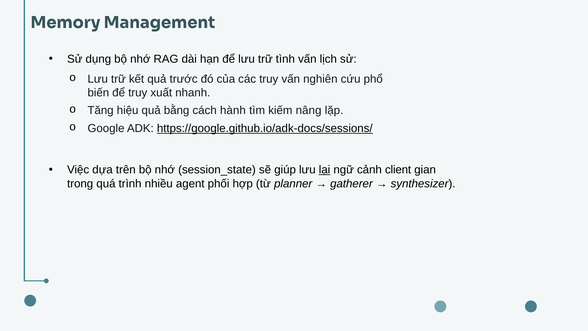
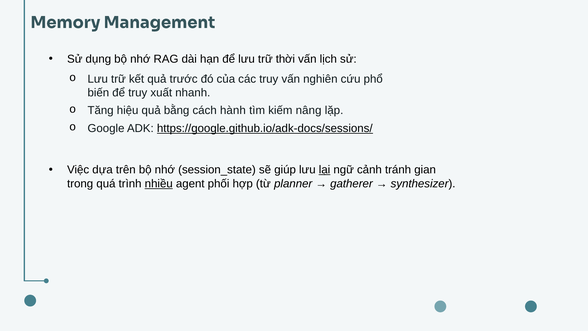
tình: tình -> thời (285, 59)
client: client -> tránh (398, 170)
nhiều underline: none -> present (159, 183)
